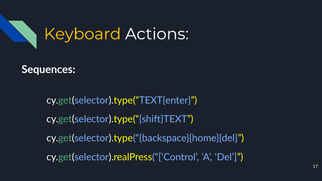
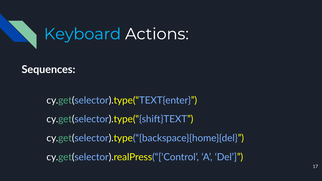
Keyboard colour: yellow -> light blue (82, 34)
